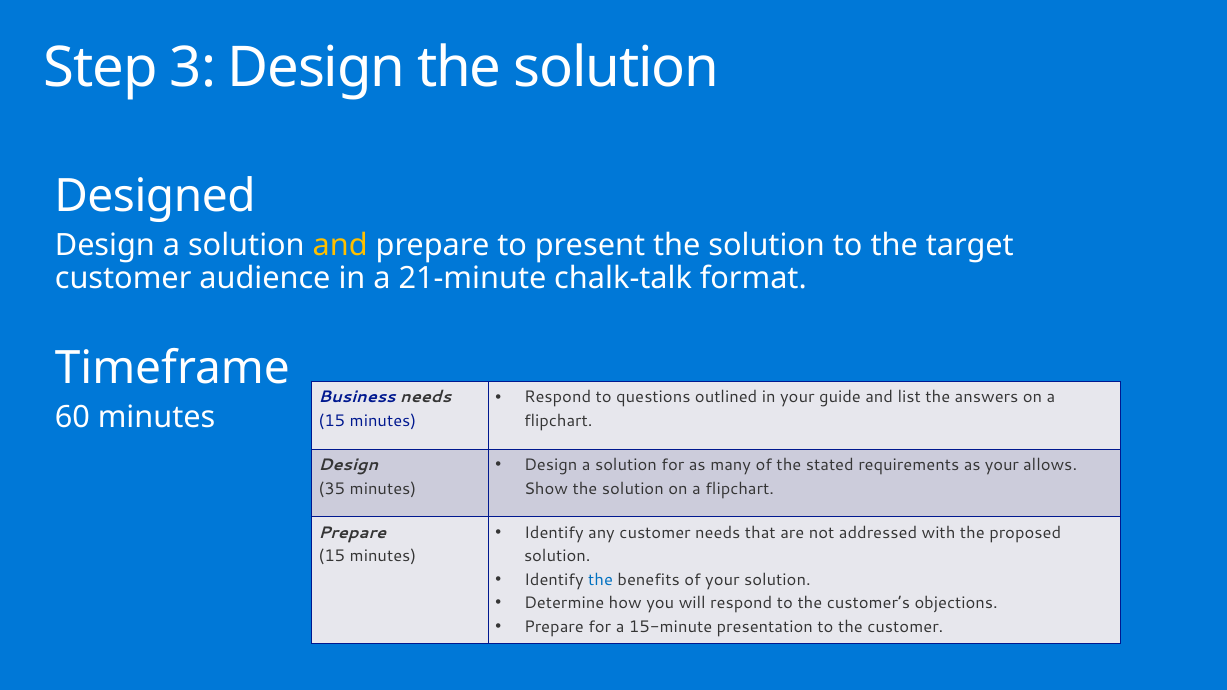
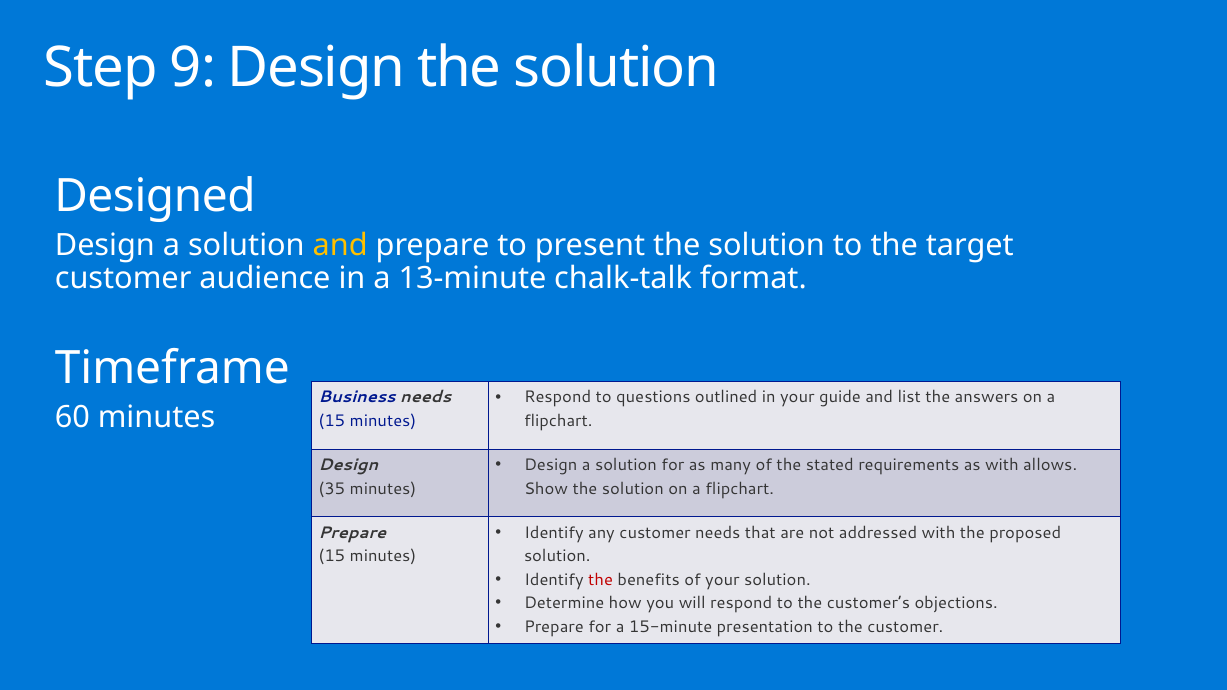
3: 3 -> 9 (193, 68)
21-minute: 21-minute -> 13-minute (472, 279)
as your: your -> with (1002, 465)
the colour: blue -> red (601, 580)
